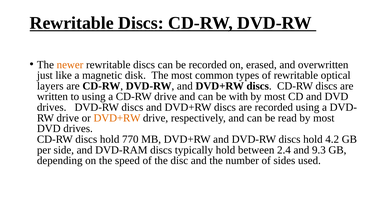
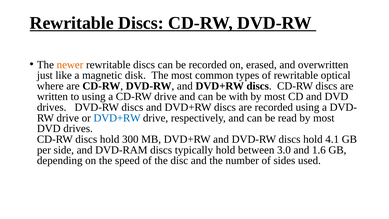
layers: layers -> where (50, 86)
DVD+RW colour: orange -> blue (117, 118)
770: 770 -> 300 (130, 139)
4.2: 4.2 -> 4.1 (332, 139)
2.4: 2.4 -> 3.0 (284, 150)
9.3: 9.3 -> 1.6 (319, 150)
